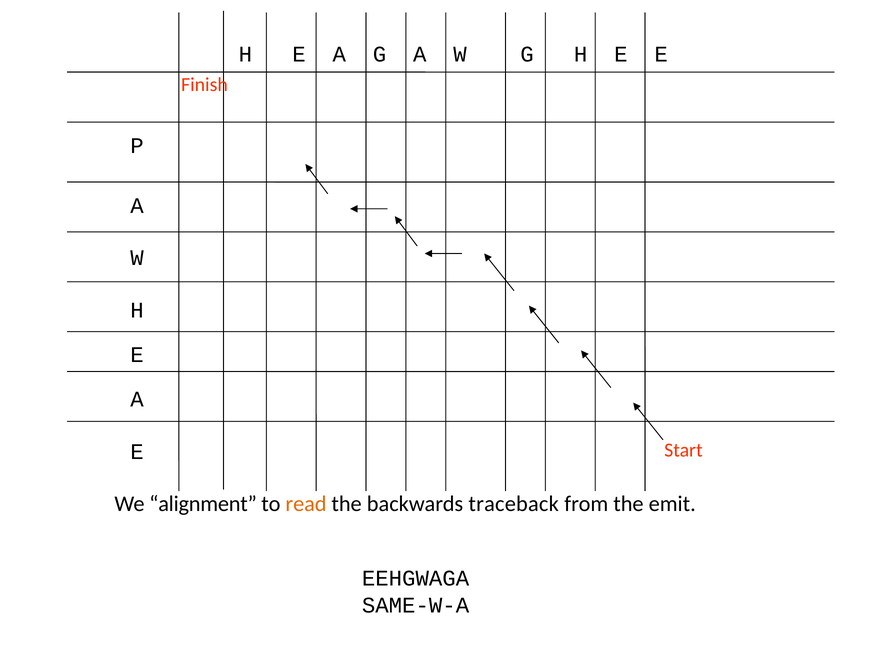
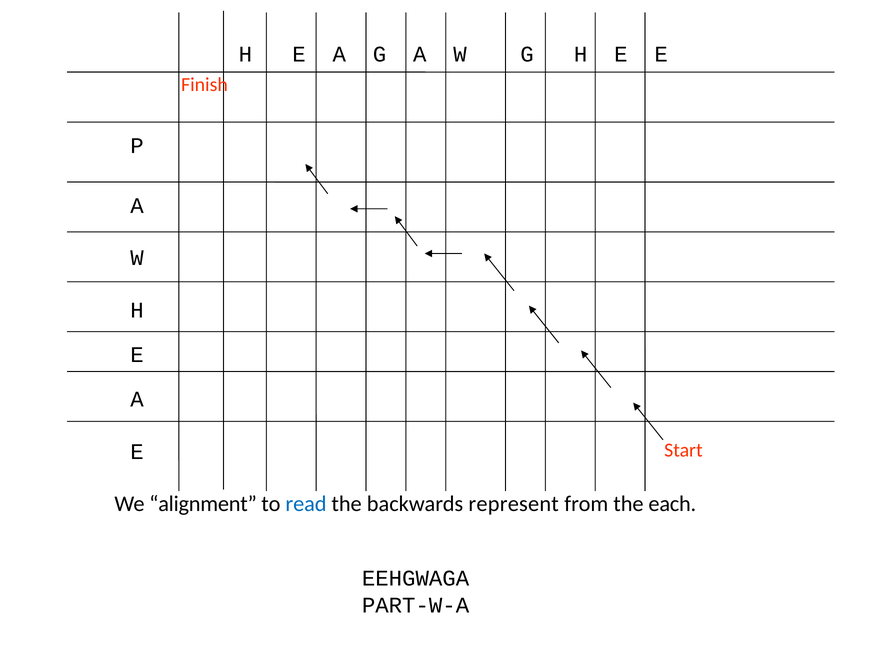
read colour: orange -> blue (306, 504)
traceback: traceback -> represent (514, 504)
emit: emit -> each (672, 504)
SAME-W-A: SAME-W-A -> PART-W-A (416, 605)
